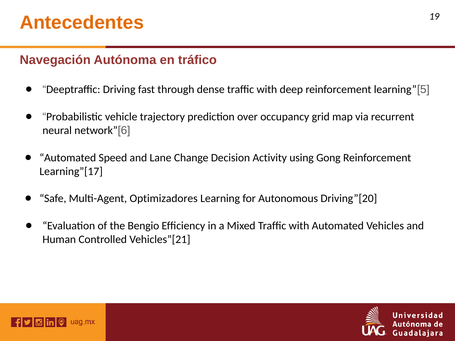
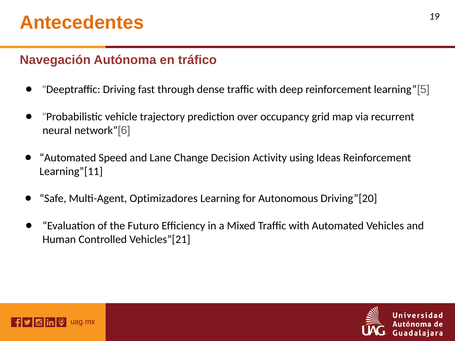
Gong: Gong -> Ideas (328, 158)
Learning”[17: Learning”[17 -> Learning”[11 (71, 171)
Bengio: Bengio -> Futuro (143, 226)
